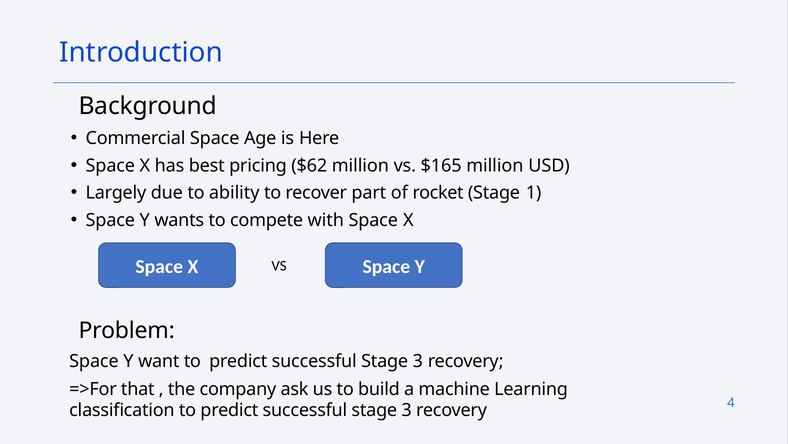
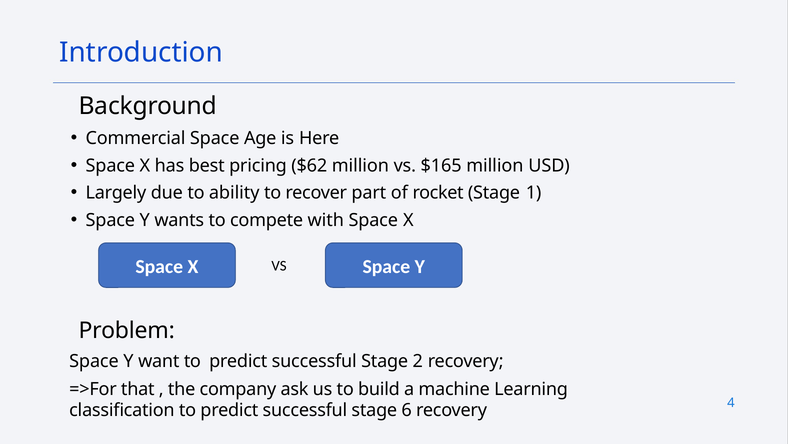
3: 3 -> 2 (418, 361)
3: 3 -> 6 (407, 409)
